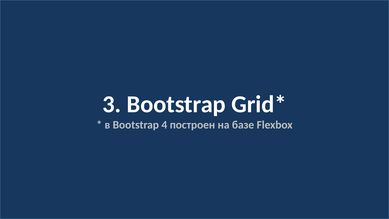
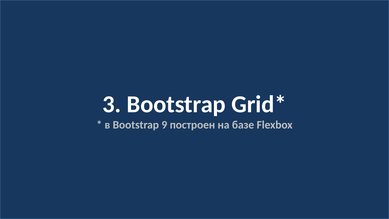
4: 4 -> 9 (164, 125)
